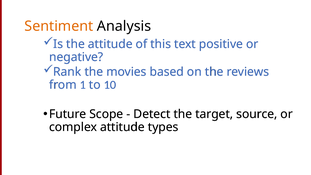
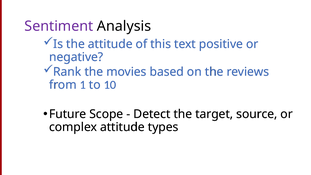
Sentiment colour: orange -> purple (59, 26)
